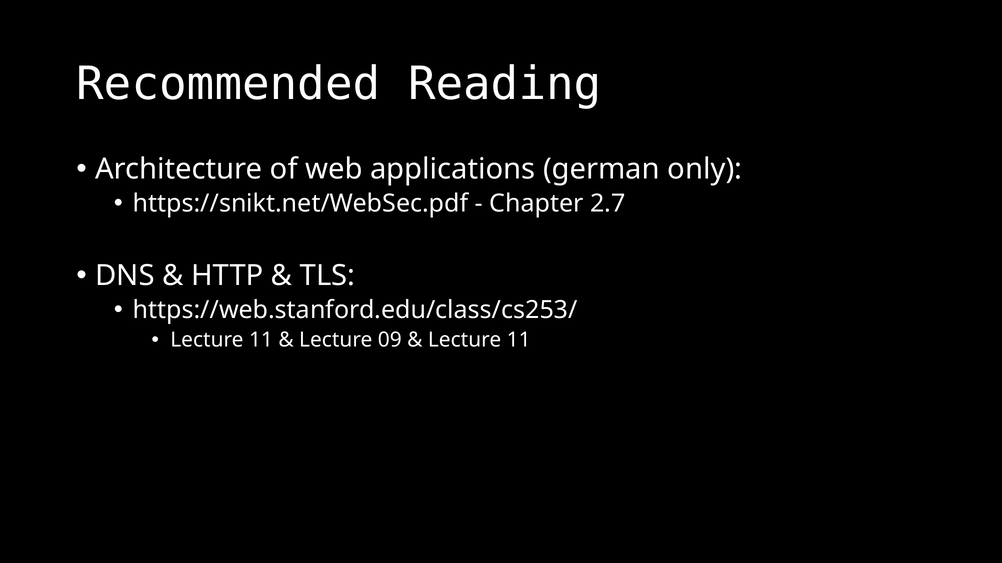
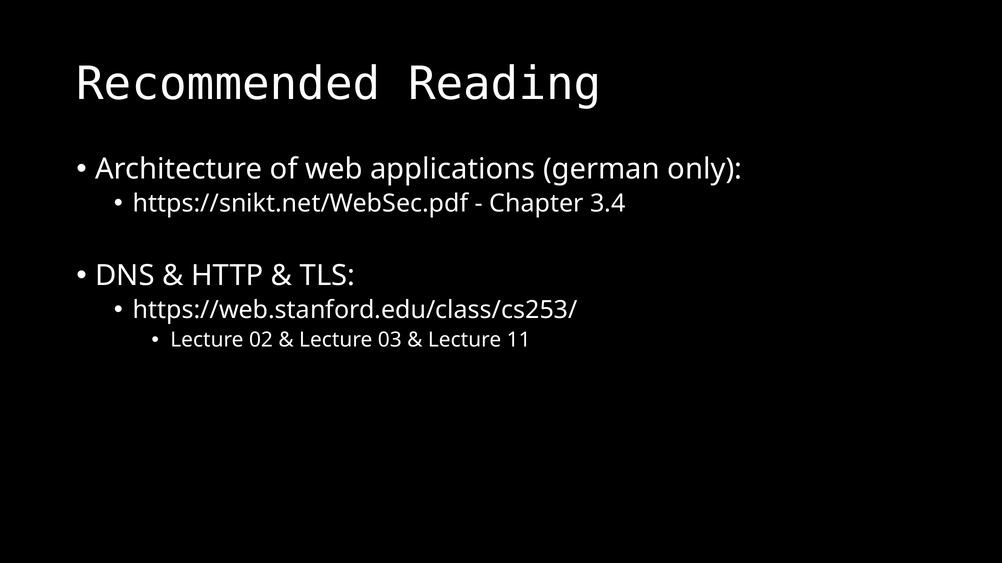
2.7: 2.7 -> 3.4 (608, 204)
11: 11 -> 02 (261, 340)
09: 09 -> 03 (390, 340)
